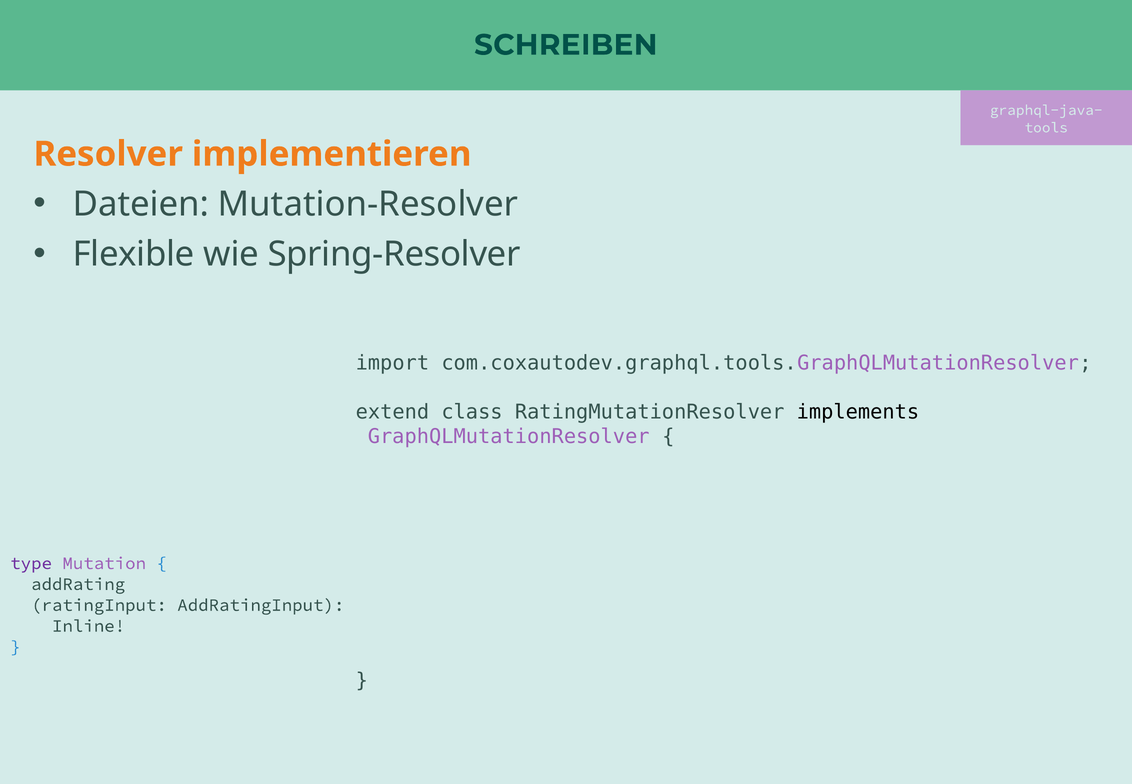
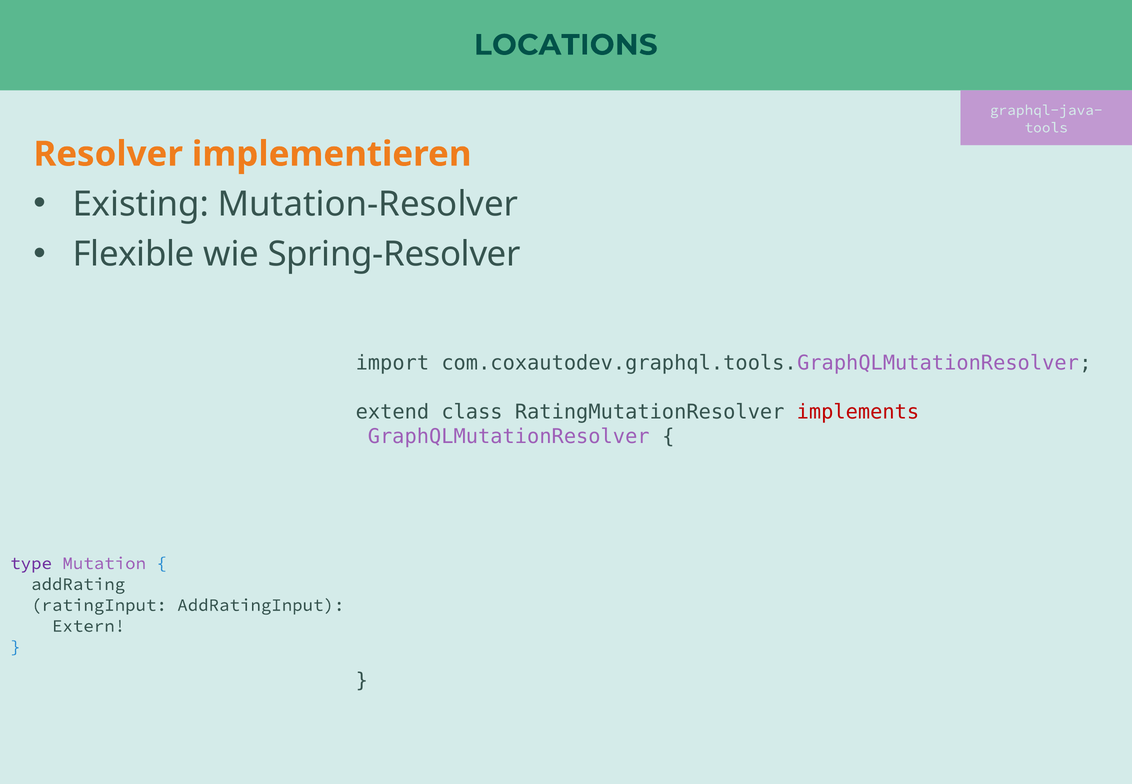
SCHREIBEN: SCHREIBEN -> LOCATIONS (566, 45)
Dateien: Dateien -> Existing (141, 204)
implements colour: black -> red (858, 412)
Inline: Inline -> Extern (89, 626)
